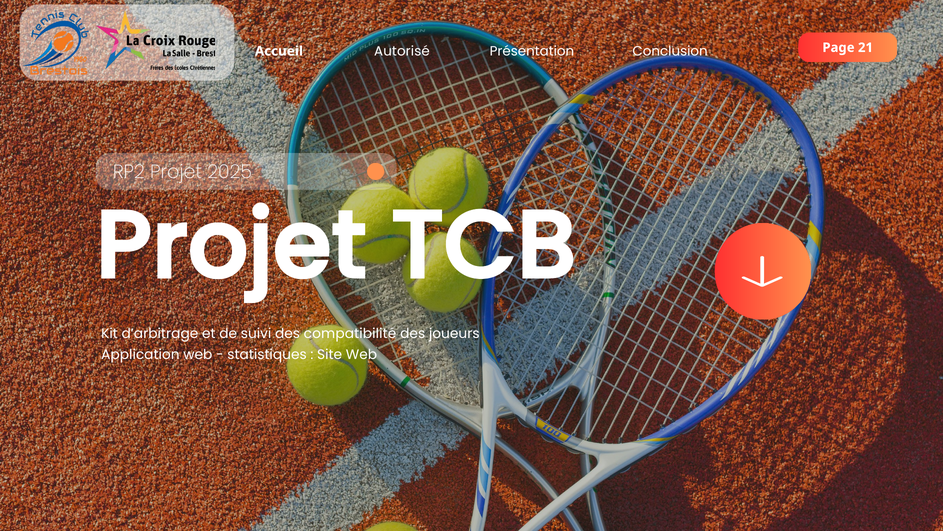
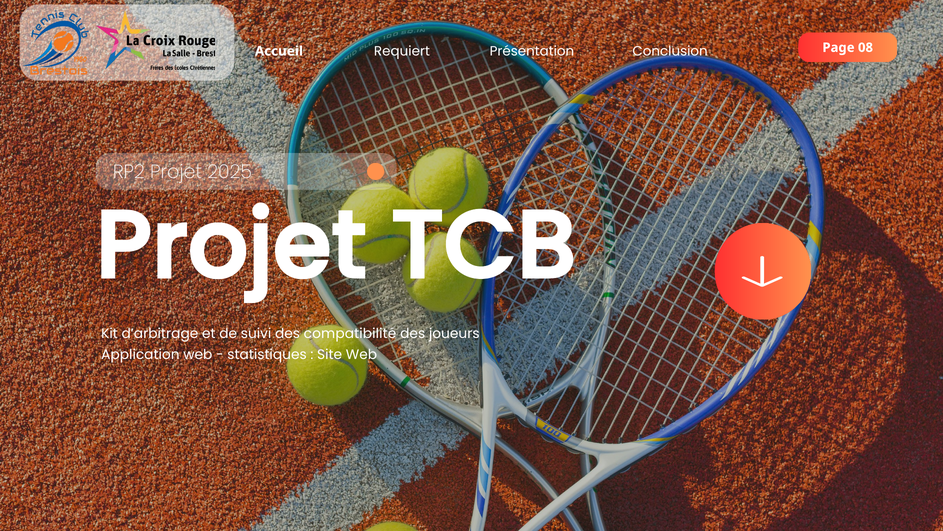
21: 21 -> 08 (865, 48)
Autorisé: Autorisé -> Requiert (402, 51)
